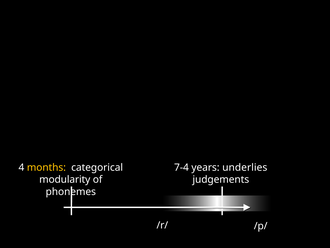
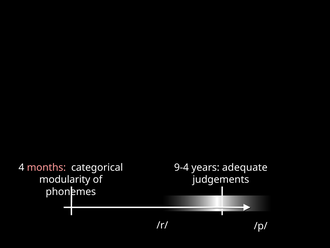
months colour: yellow -> pink (46, 167)
7-4: 7-4 -> 9-4 (181, 167)
underlies: underlies -> adequate (245, 167)
